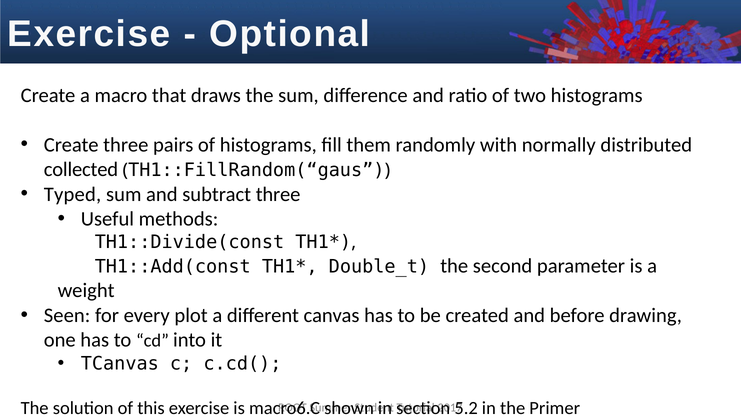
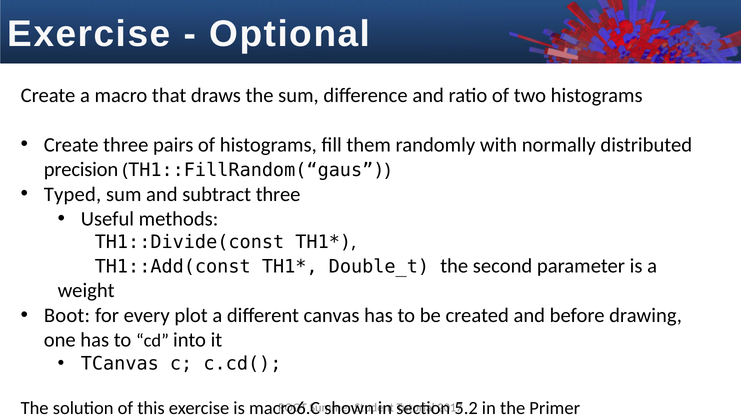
collected: collected -> precision (81, 169)
Seen: Seen -> Boot (67, 315)
